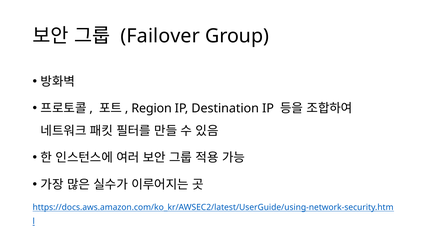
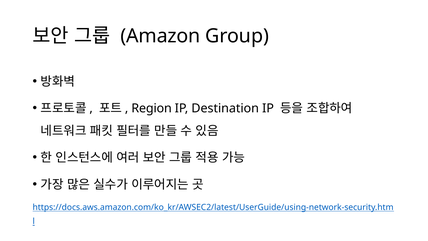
Failover: Failover -> Amazon (160, 36)
